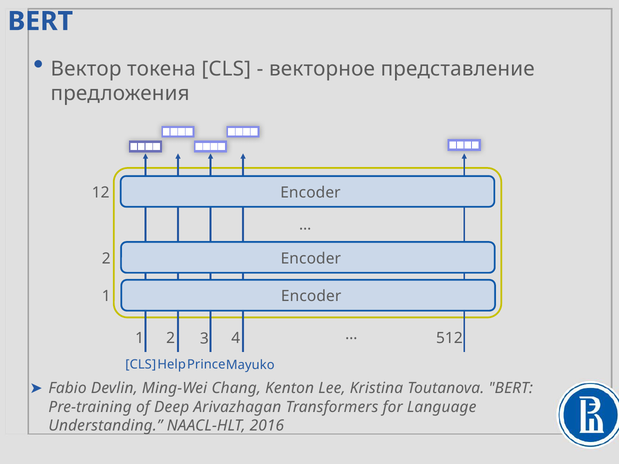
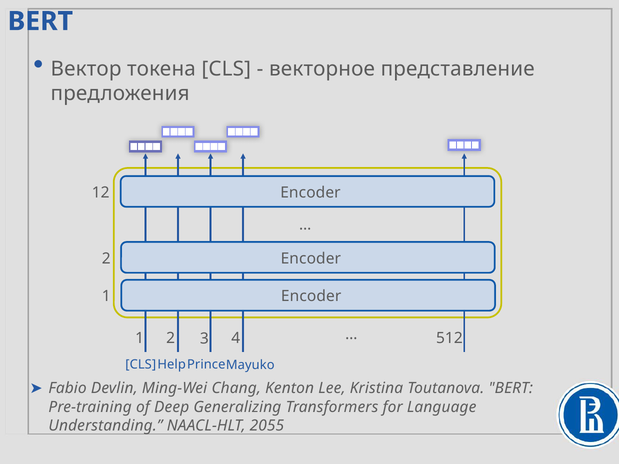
Arivazhagan: Arivazhagan -> Generalizing (237, 407)
2016: 2016 -> 2055 (267, 426)
